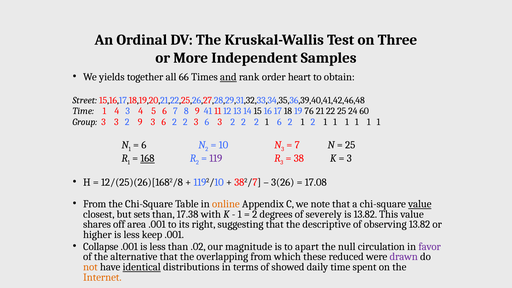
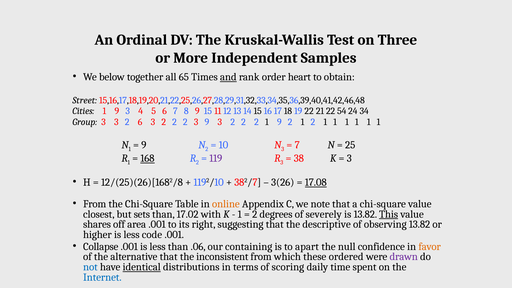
yields: yields -> below (112, 77)
66: 66 -> 65 (184, 77)
Time: Time -> Cities (83, 111)
4: 4 -> 9 (117, 111)
9 41: 41 -> 15 (208, 111)
19 76: 76 -> 22 (309, 111)
22 25: 25 -> 54 (342, 111)
60: 60 -> 34 (364, 111)
2 9: 9 -> 6 (140, 122)
6: 6 -> 2 (164, 122)
2 3 6: 6 -> 9 (207, 122)
2 1 6: 6 -> 9 (279, 122)
6: 6 -> 9 (144, 145)
17.08 underline: none -> present (316, 182)
value underline: present -> none (420, 204)
17.38: 17.38 -> 17.02 (188, 214)
This underline: none -> present (389, 214)
keep: keep -> code (152, 235)
.02: .02 -> .06 (198, 247)
magnitude: magnitude -> containing (249, 247)
circulation: circulation -> confidence (381, 247)
favor colour: purple -> orange (430, 247)
overlapping: overlapping -> inconsistent (222, 257)
reduced: reduced -> ordered (346, 257)
not colour: orange -> blue (90, 267)
showed: showed -> scoring (288, 267)
Internet colour: orange -> blue (102, 277)
